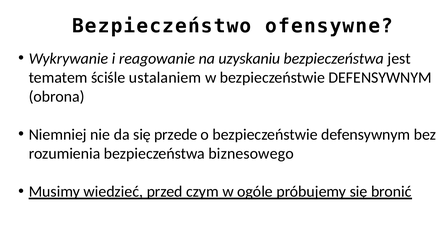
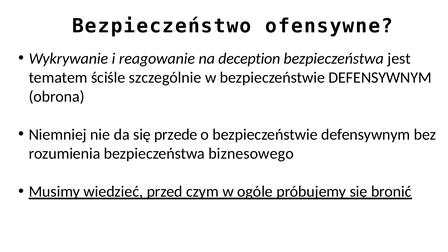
uzyskaniu: uzyskaniu -> deception (249, 58)
ustalaniem: ustalaniem -> szczególnie (165, 77)
